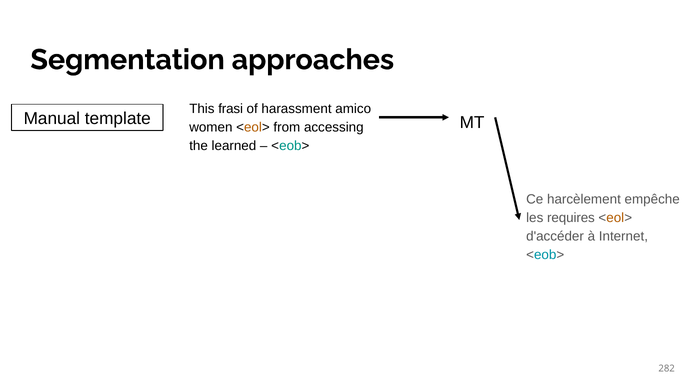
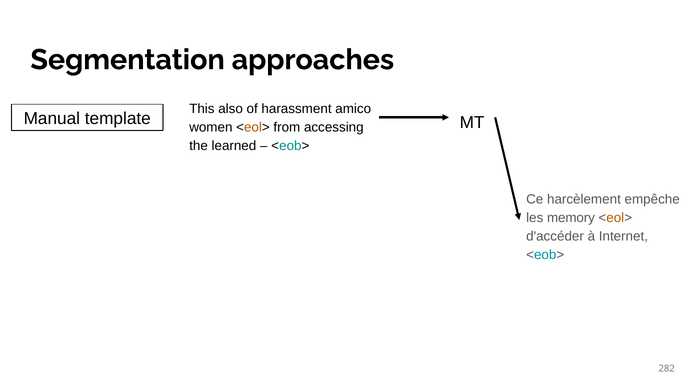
frasi: frasi -> also (231, 109)
requires: requires -> memory (571, 218)
